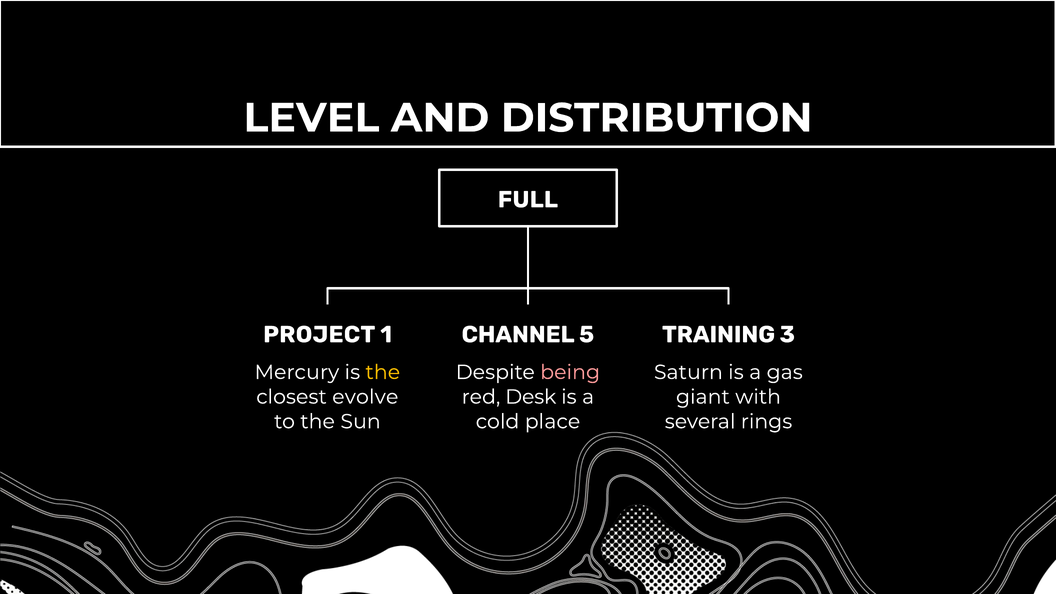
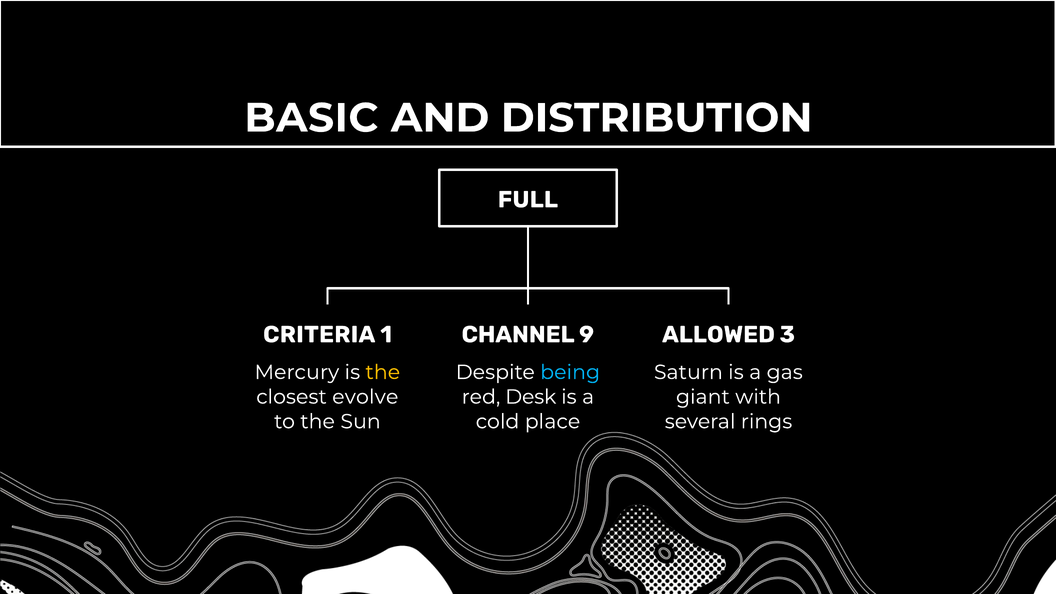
LEVEL: LEVEL -> BASIC (311, 118)
PROJECT: PROJECT -> CRITERIA (319, 335)
5: 5 -> 9 (587, 335)
TRAINING: TRAINING -> ALLOWED (719, 335)
being colour: pink -> light blue (570, 372)
